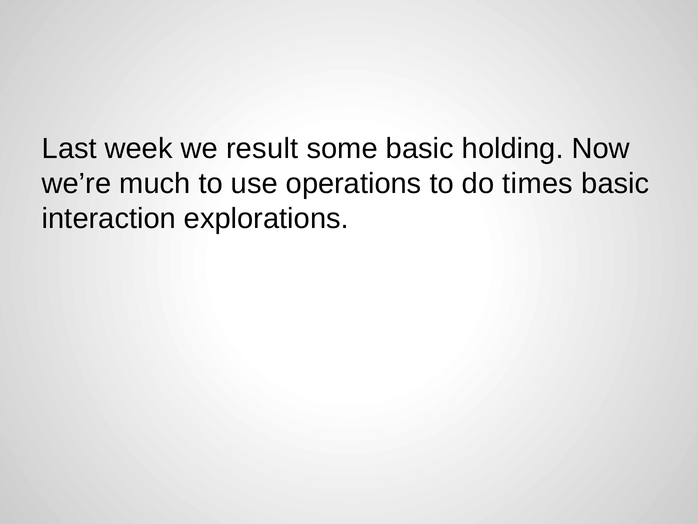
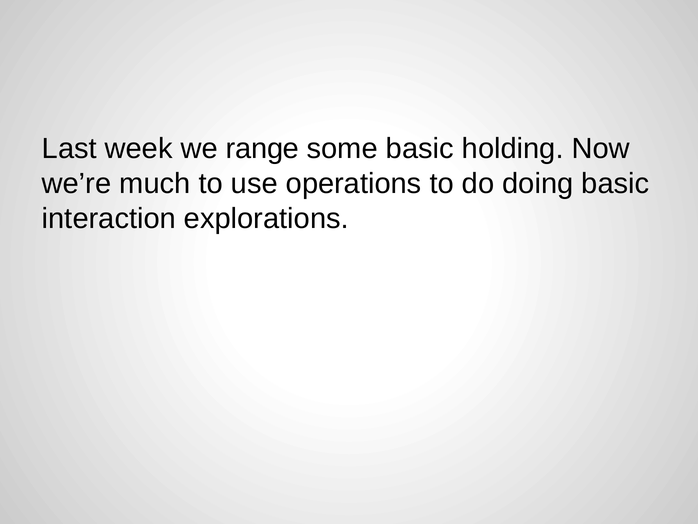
result: result -> range (263, 149)
times: times -> doing (538, 184)
